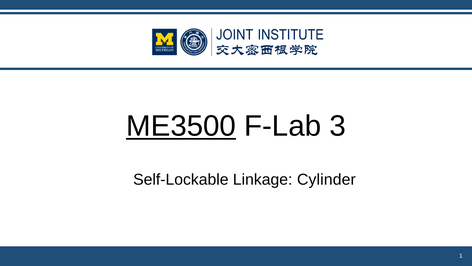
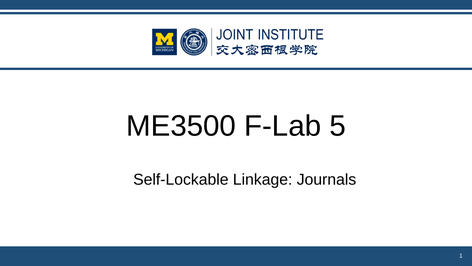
ME3500 underline: present -> none (181, 126)
3: 3 -> 5 (338, 126)
Cylinder: Cylinder -> Journals (327, 179)
